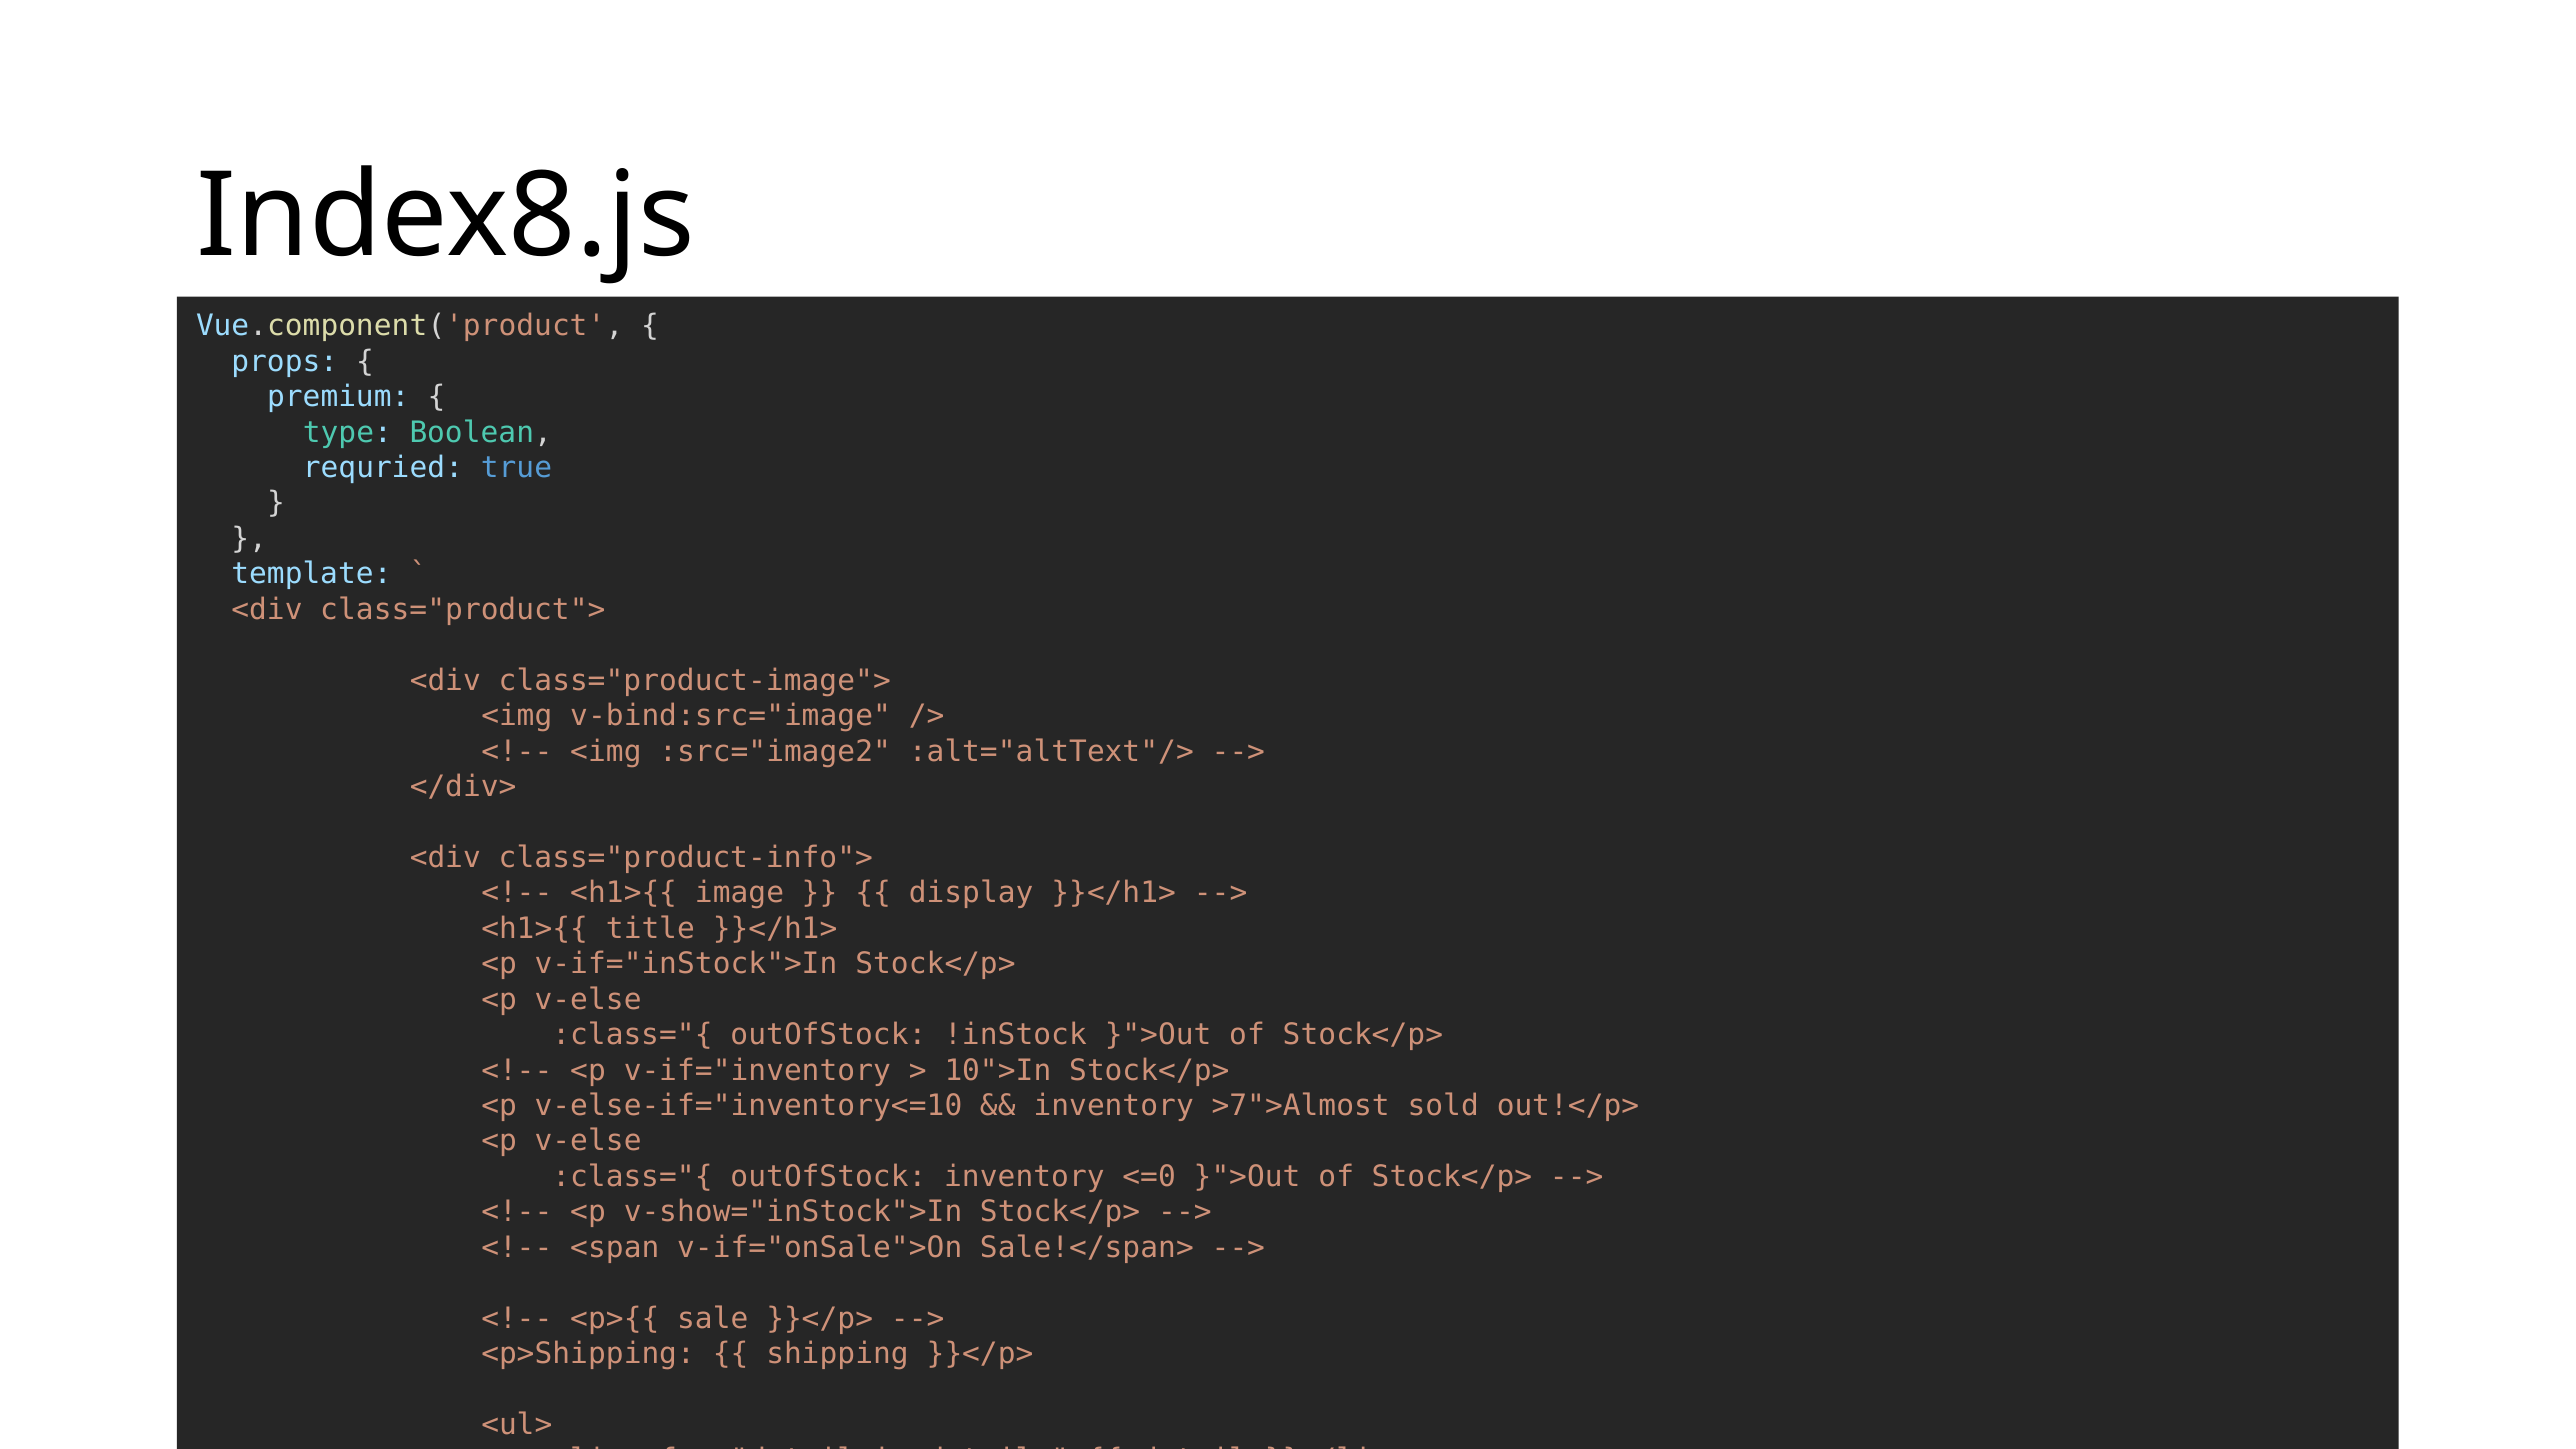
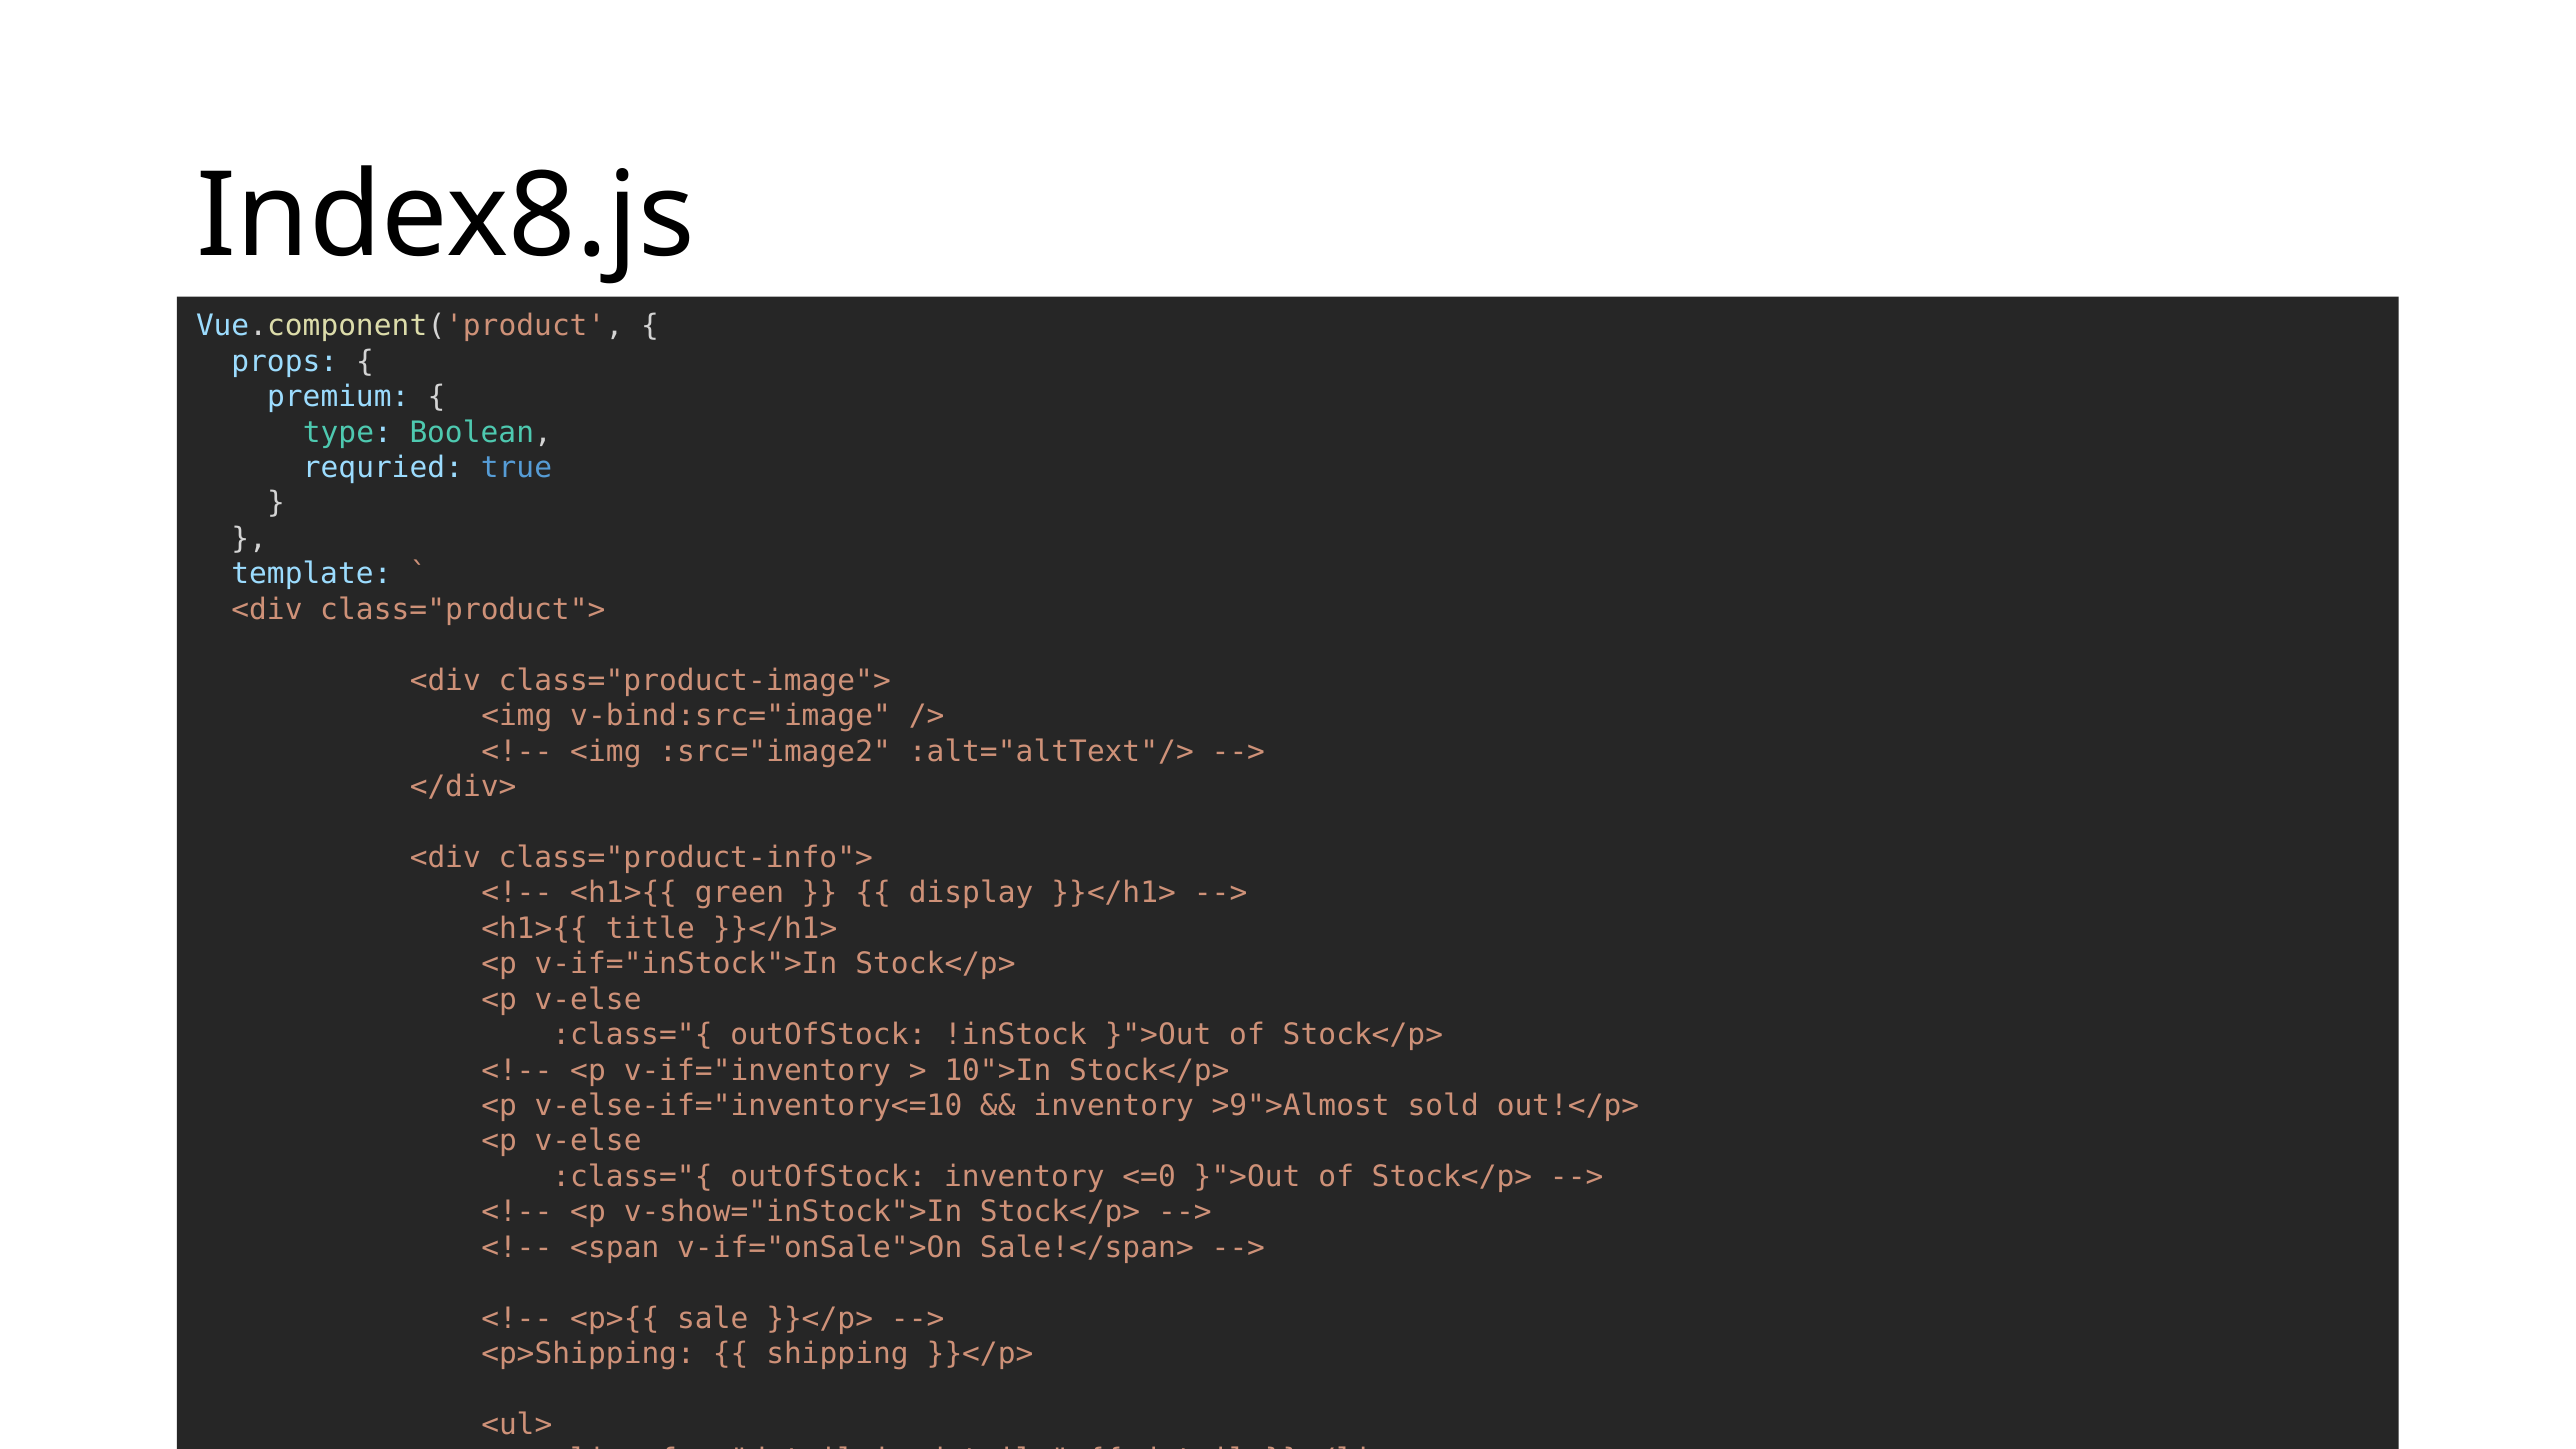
<h1>{{ image: image -> green (739, 893)
>7">Almost: >7">Almost -> >9">Almost (1301, 1106)
